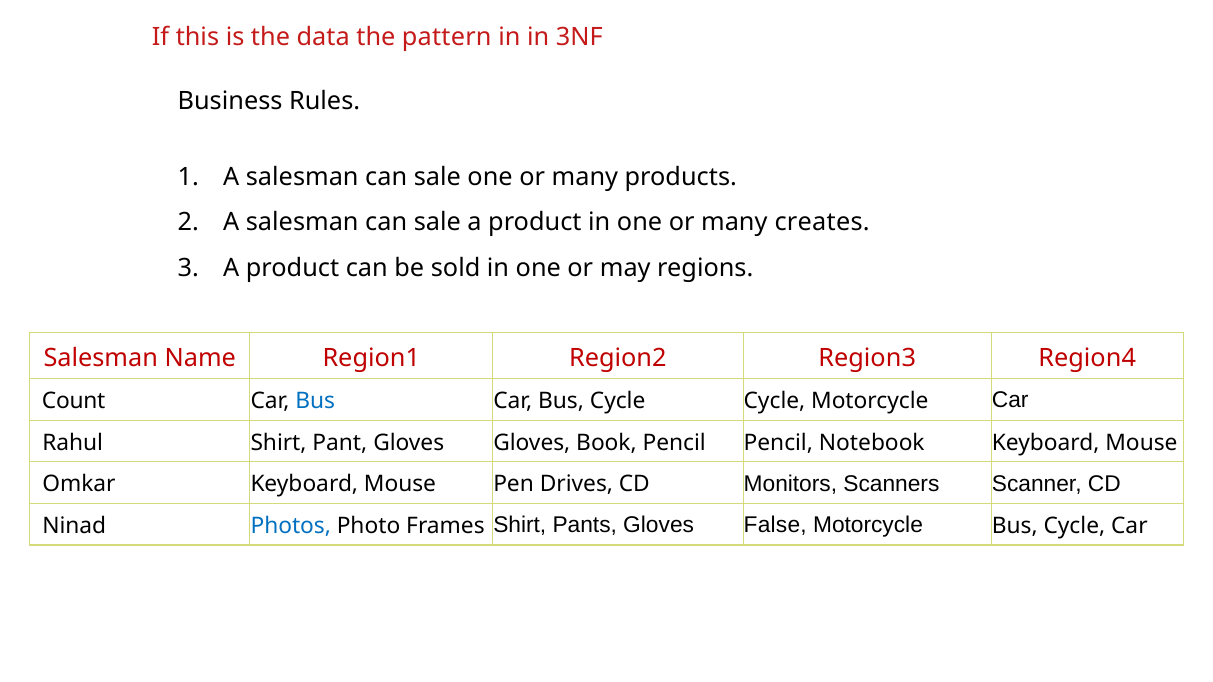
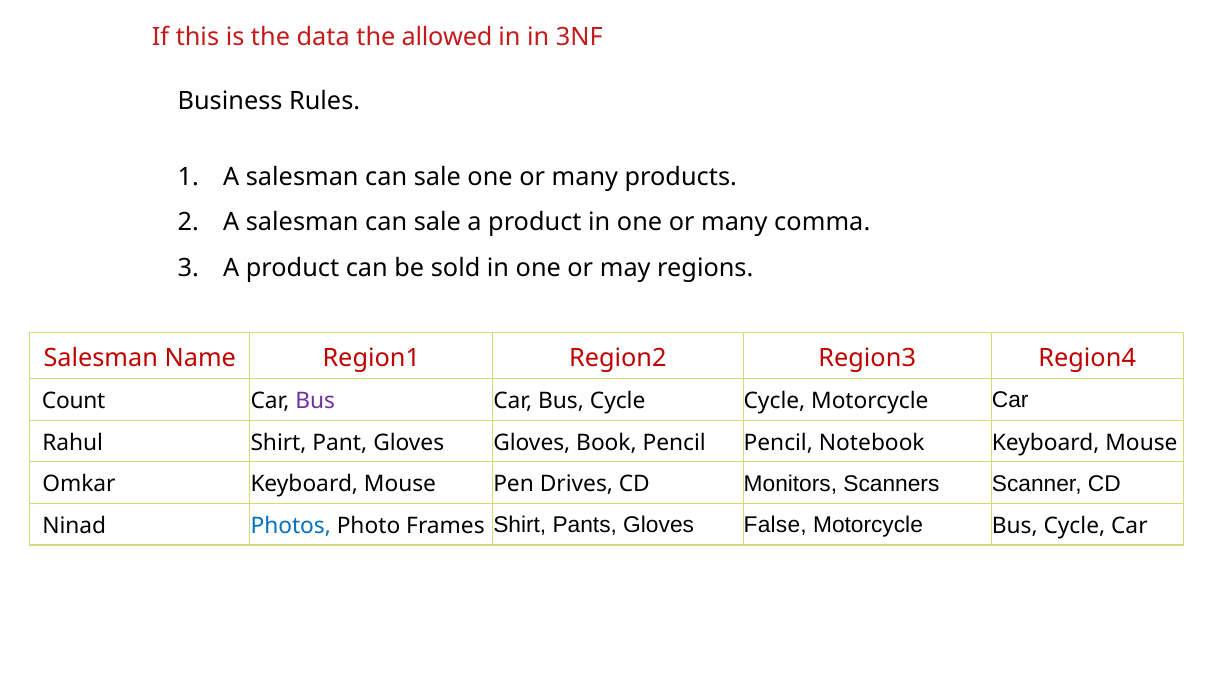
pattern: pattern -> allowed (447, 37)
creates: creates -> comma (822, 223)
Bus colour: blue -> purple (315, 401)
